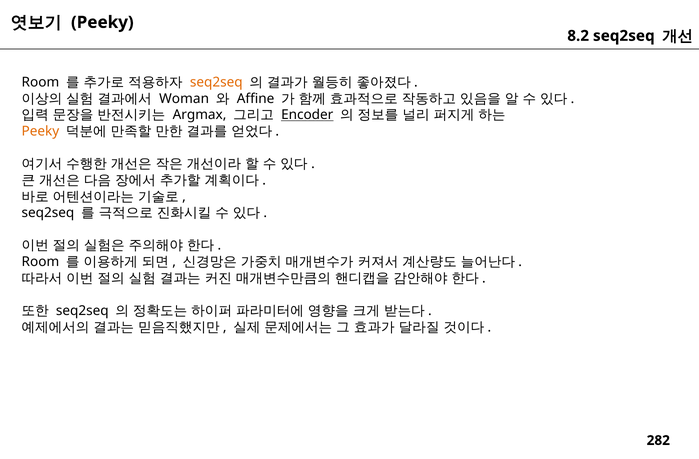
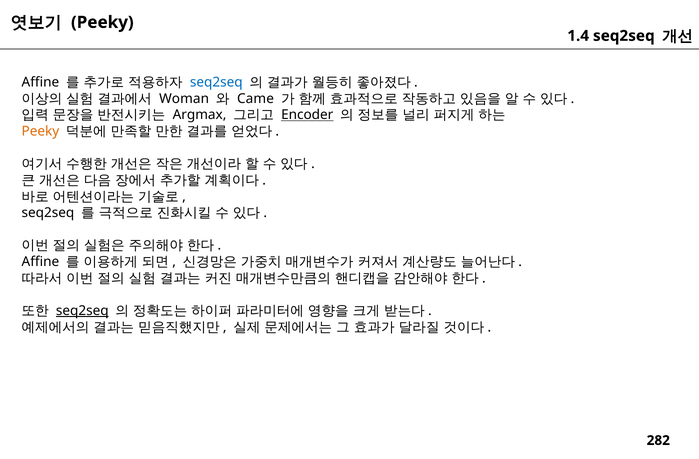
8.2: 8.2 -> 1.4 (578, 36)
Room: Room -> Affine (40, 82)
seq2seq colour: orange -> blue (216, 82)
Affine: Affine -> Came (256, 99)
Room: Room -> Affine (40, 262)
seq2seq underline: none -> present (82, 311)
